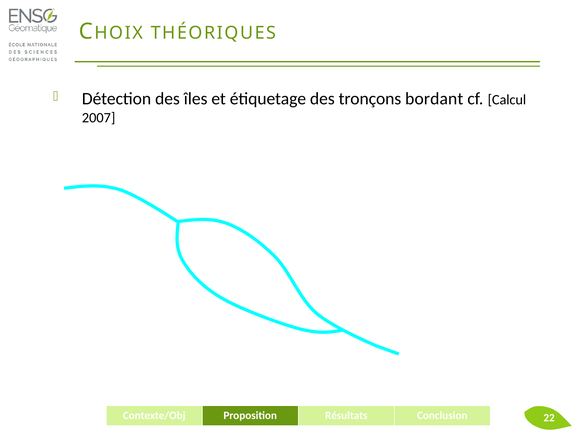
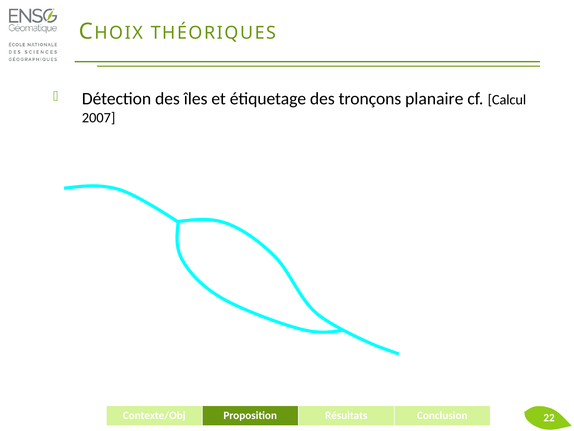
bordant: bordant -> planaire (434, 99)
